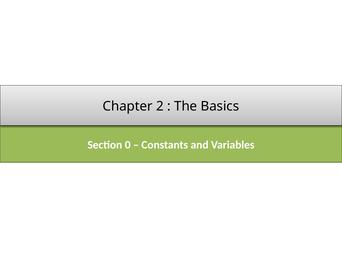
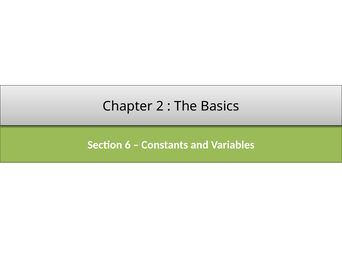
0: 0 -> 6 (128, 145)
